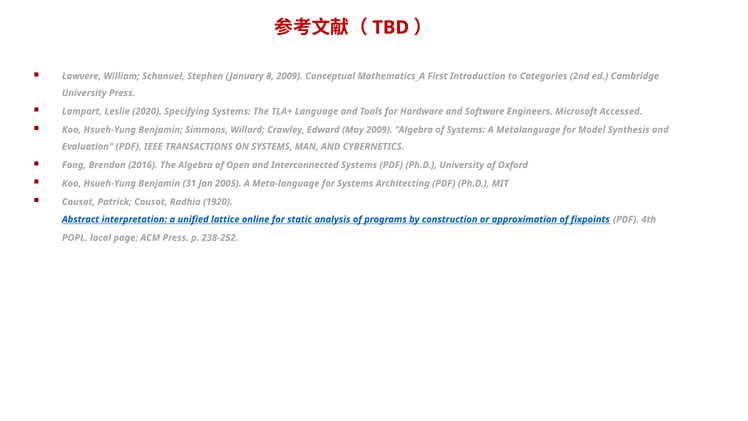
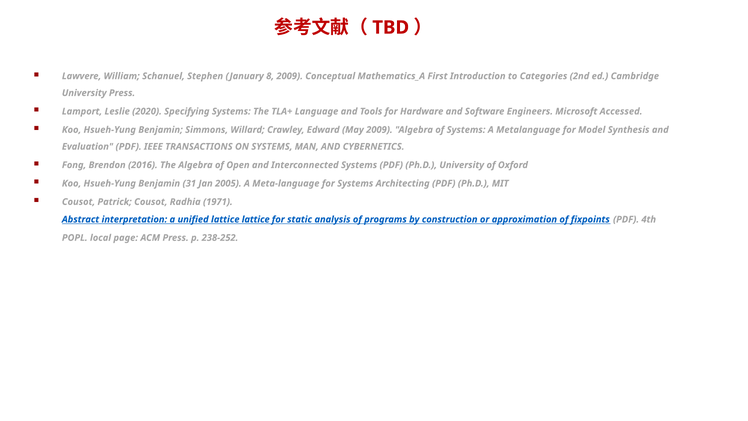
1920: 1920 -> 1971 (218, 202)
lattice online: online -> lattice (256, 219)
